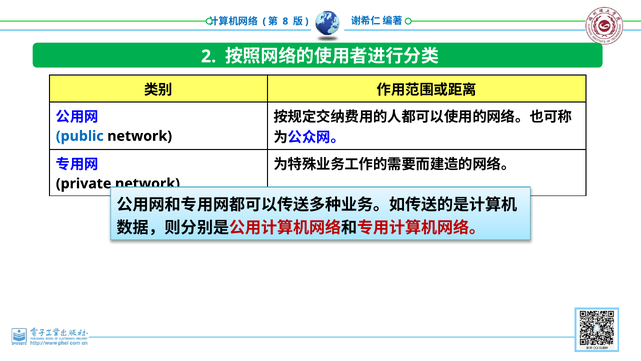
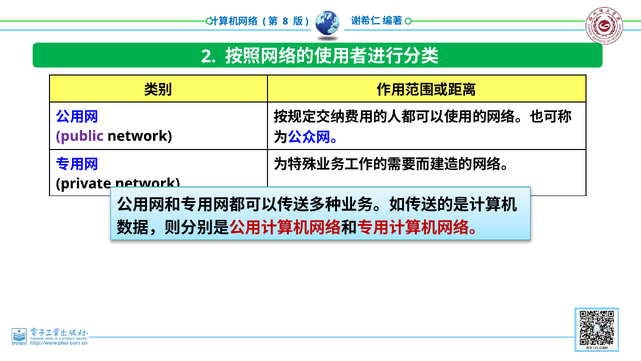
public colour: blue -> purple (80, 136)
